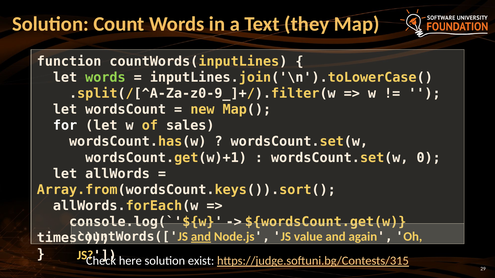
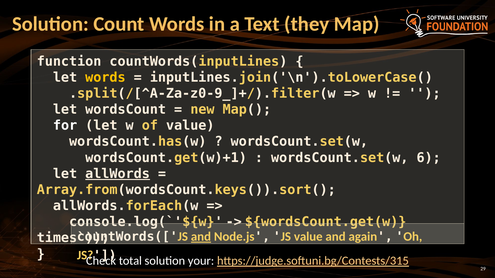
words colour: light green -> yellow (105, 78)
of sales: sales -> value (190, 126)
0: 0 -> 6 (429, 158)
allWords underline: none -> present (118, 174)
here: here -> total (130, 261)
exist: exist -> your (201, 261)
